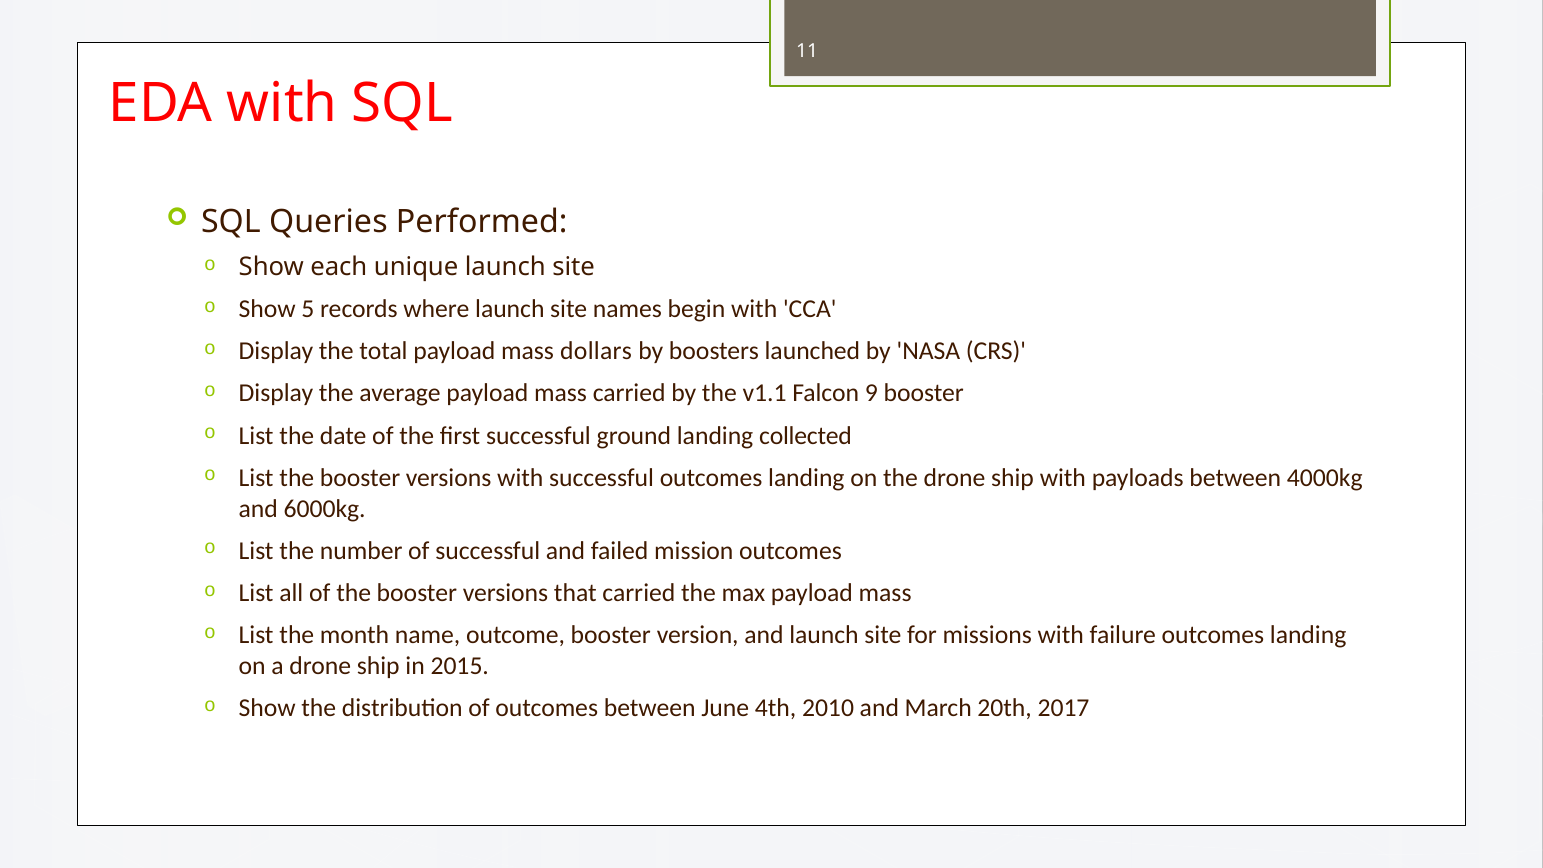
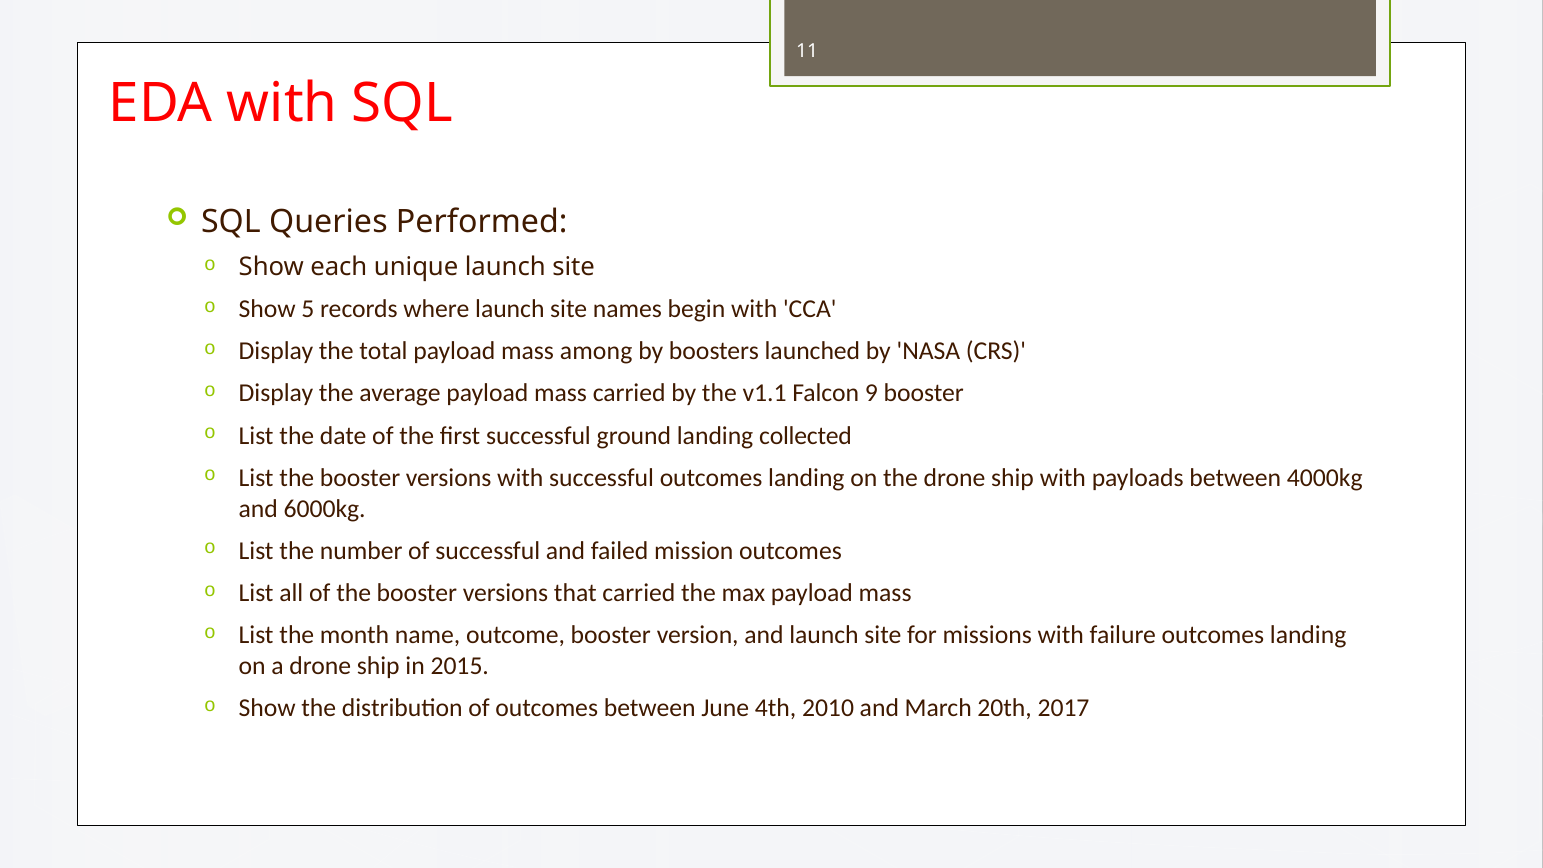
dollars: dollars -> among (596, 351)
